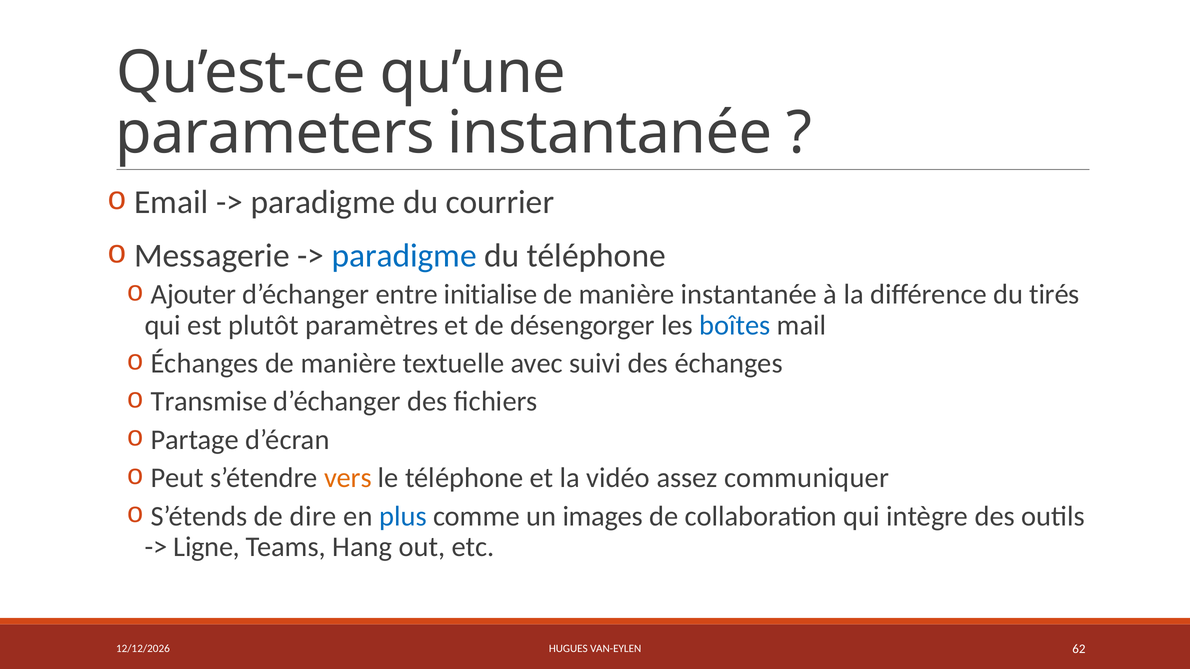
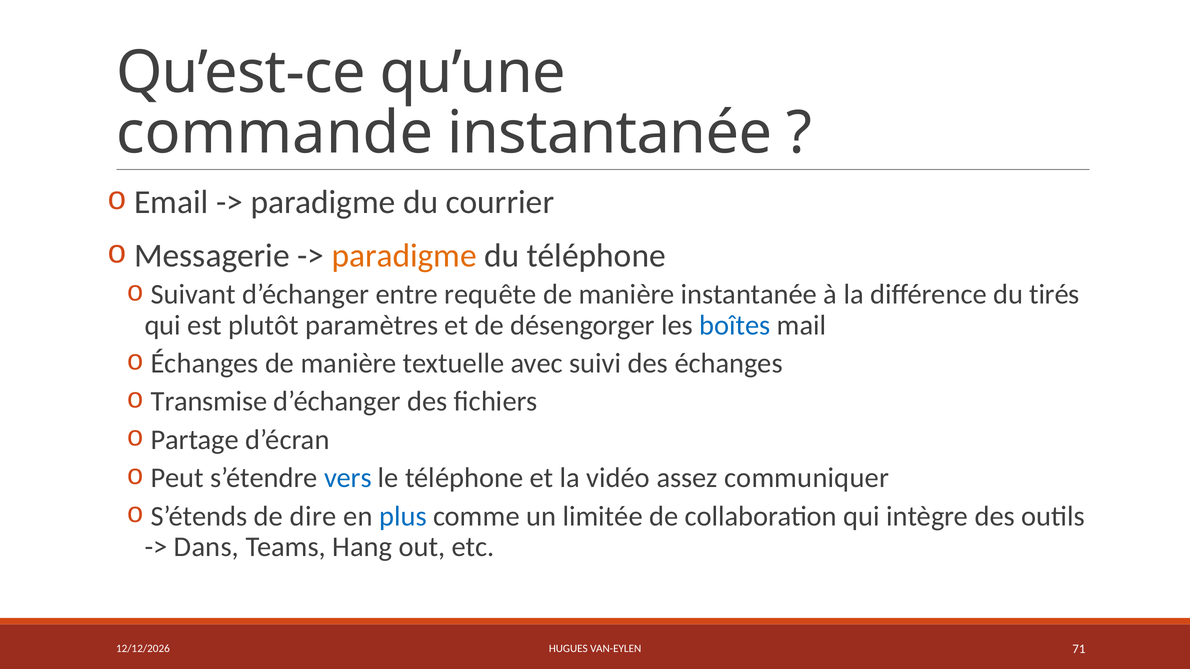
parameters: parameters -> commande (275, 133)
paradigme colour: blue -> orange (404, 256)
Ajouter: Ajouter -> Suivant (193, 295)
initialise: initialise -> requête (490, 295)
vers colour: orange -> blue (348, 478)
images: images -> limitée (603, 516)
Ligne: Ligne -> Dans (206, 547)
62: 62 -> 71 (1079, 649)
